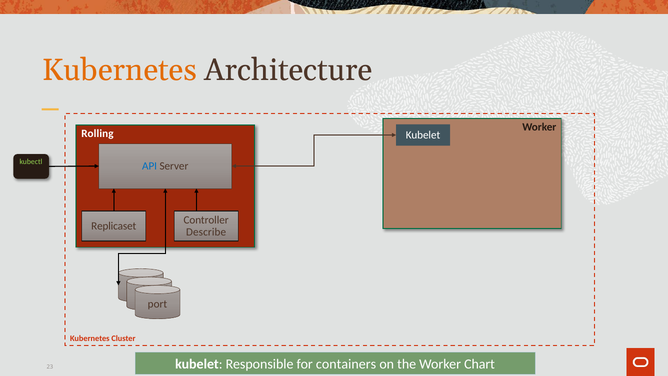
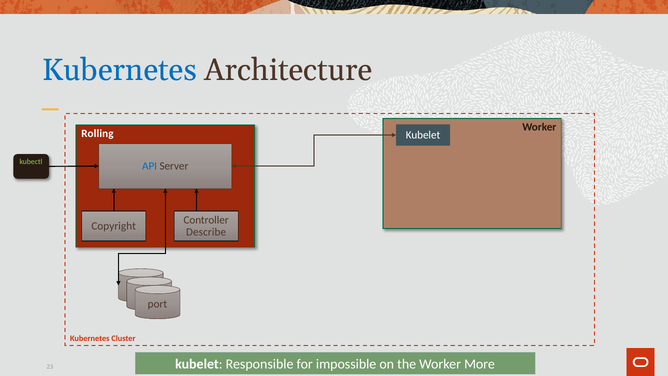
Kubernetes colour: orange -> blue (120, 70)
Replicaset: Replicaset -> Copyright (114, 226)
containers: containers -> impossible (346, 364)
Chart: Chart -> More (480, 364)
